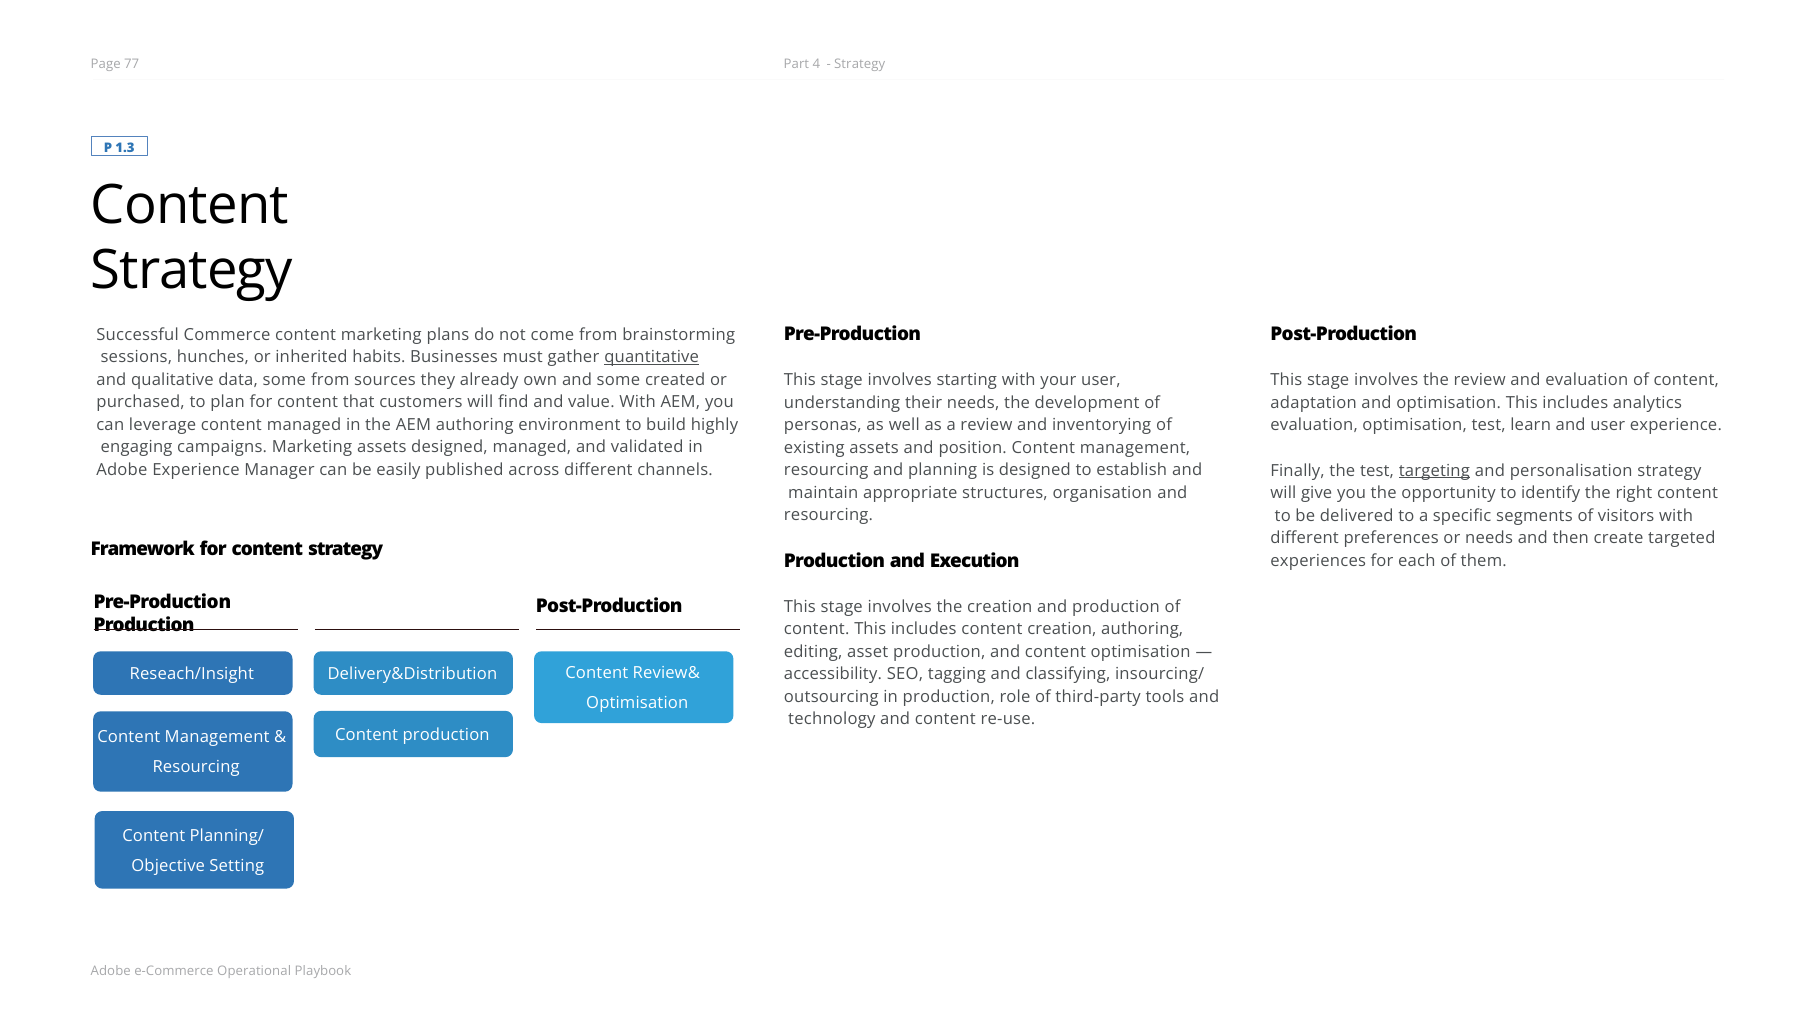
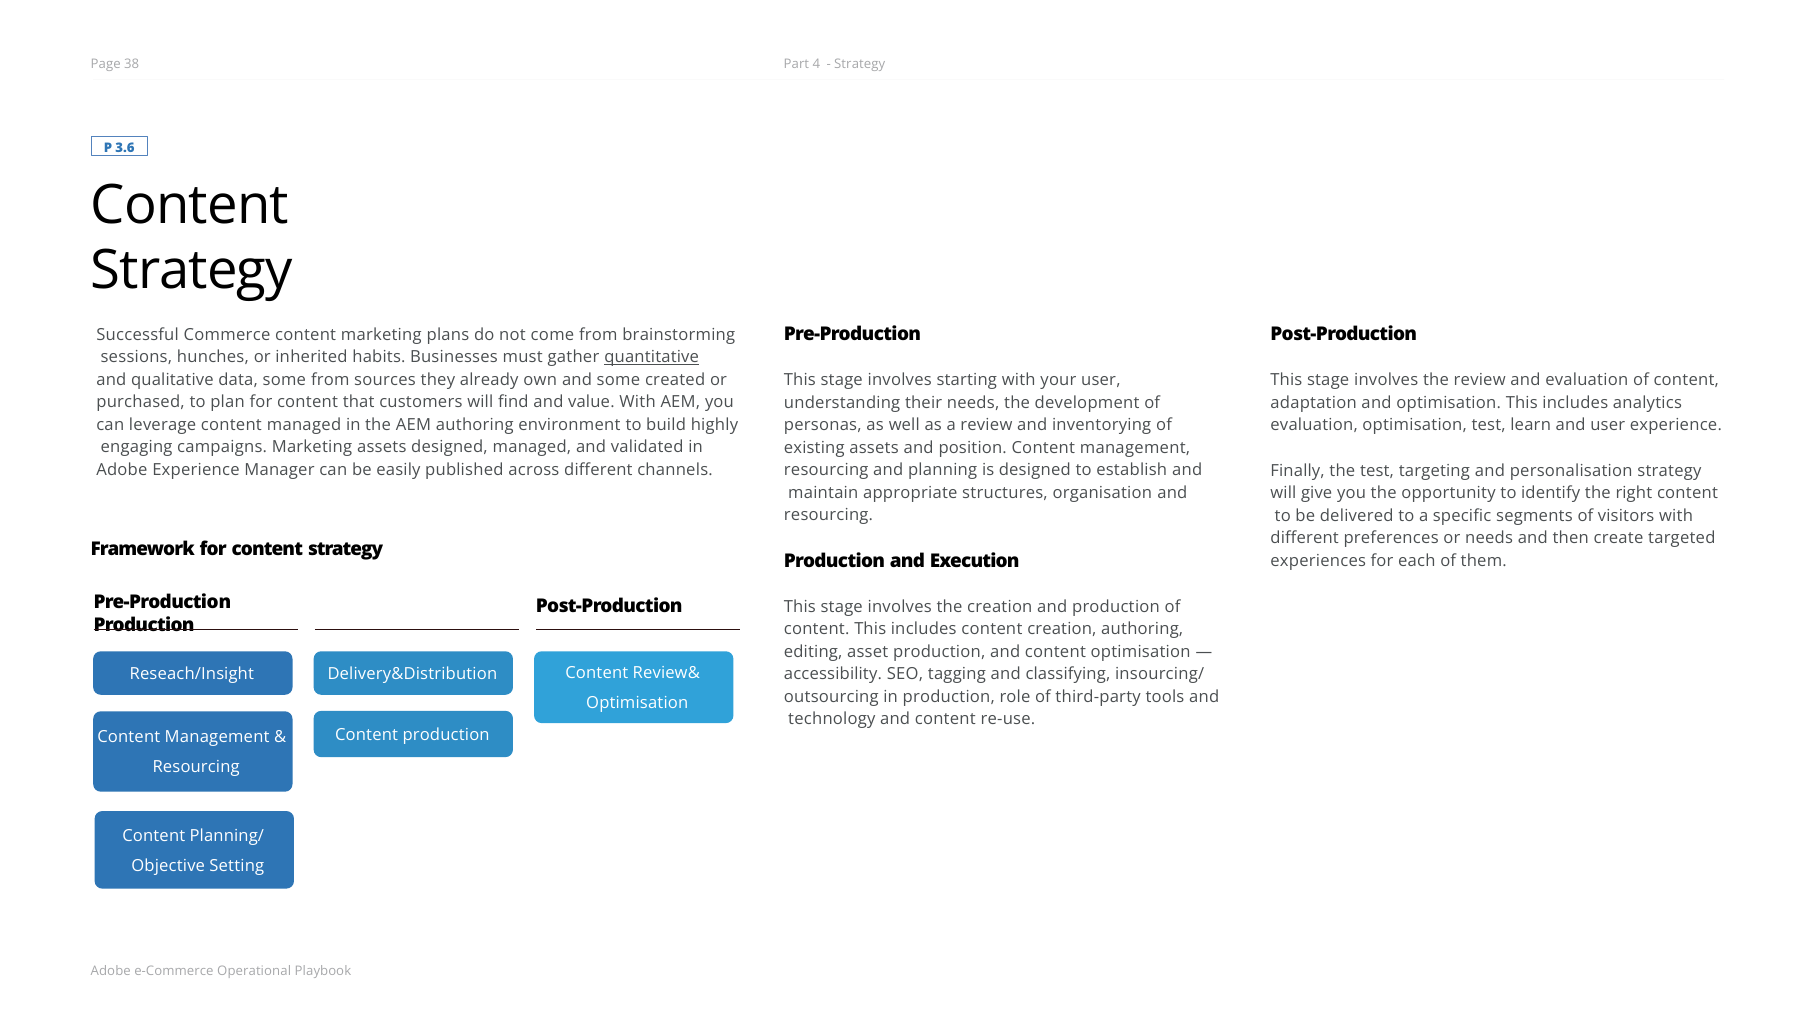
77: 77 -> 38 (132, 64)
1.3: 1.3 -> 3.6 (125, 148)
targeting underline: present -> none (1434, 471)
